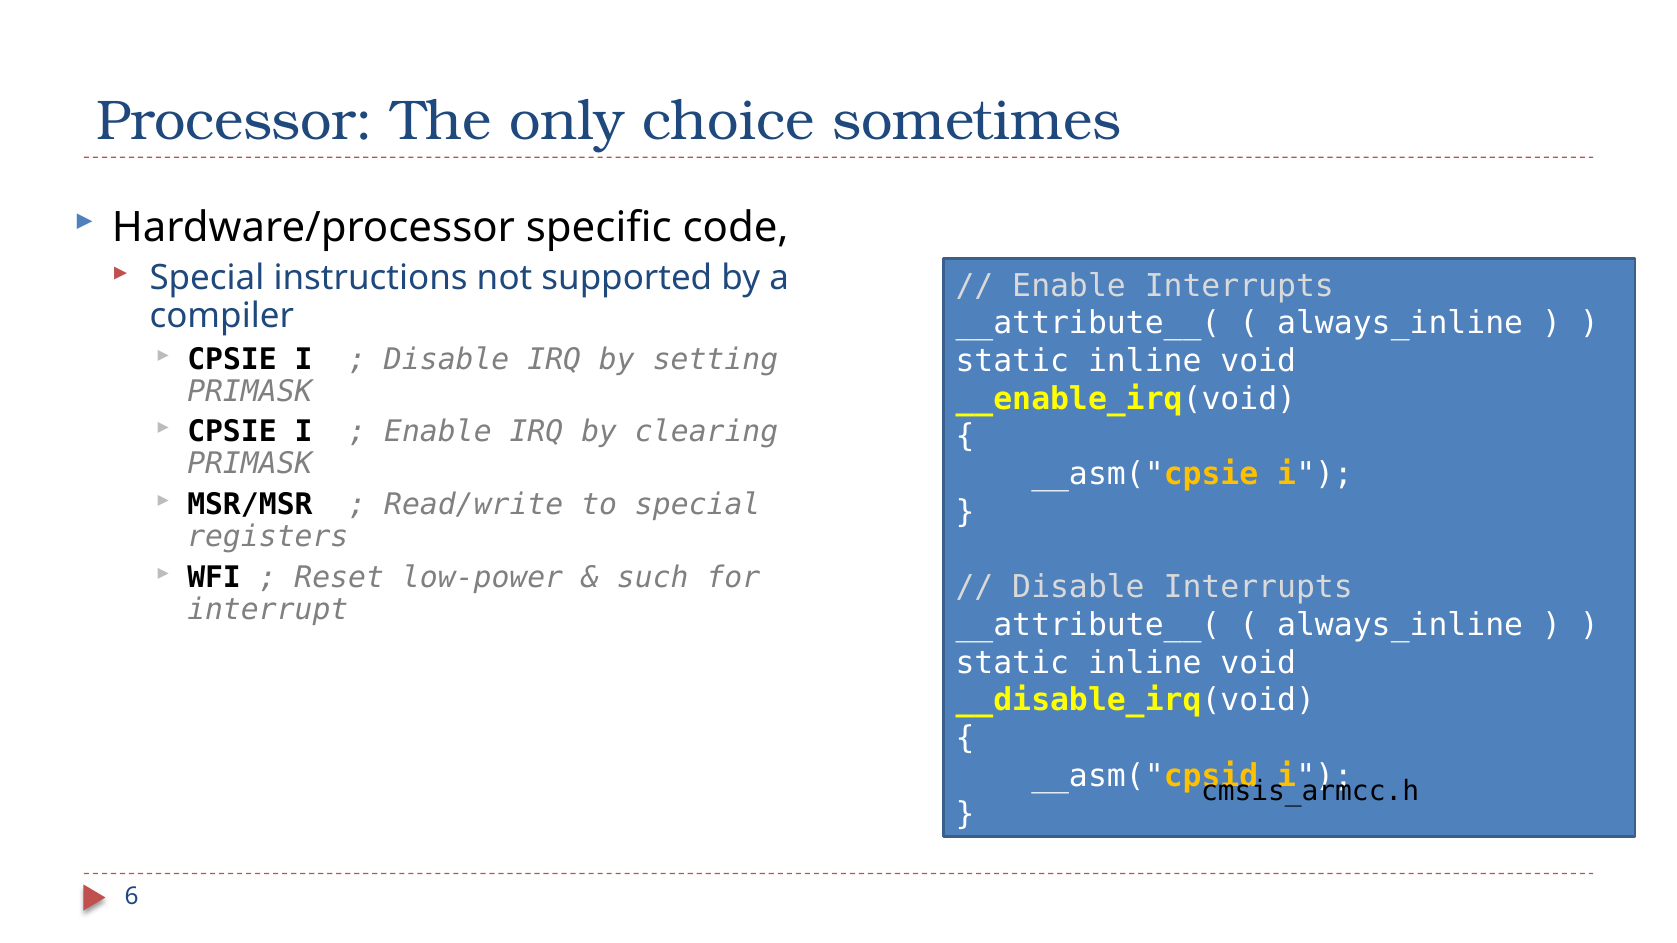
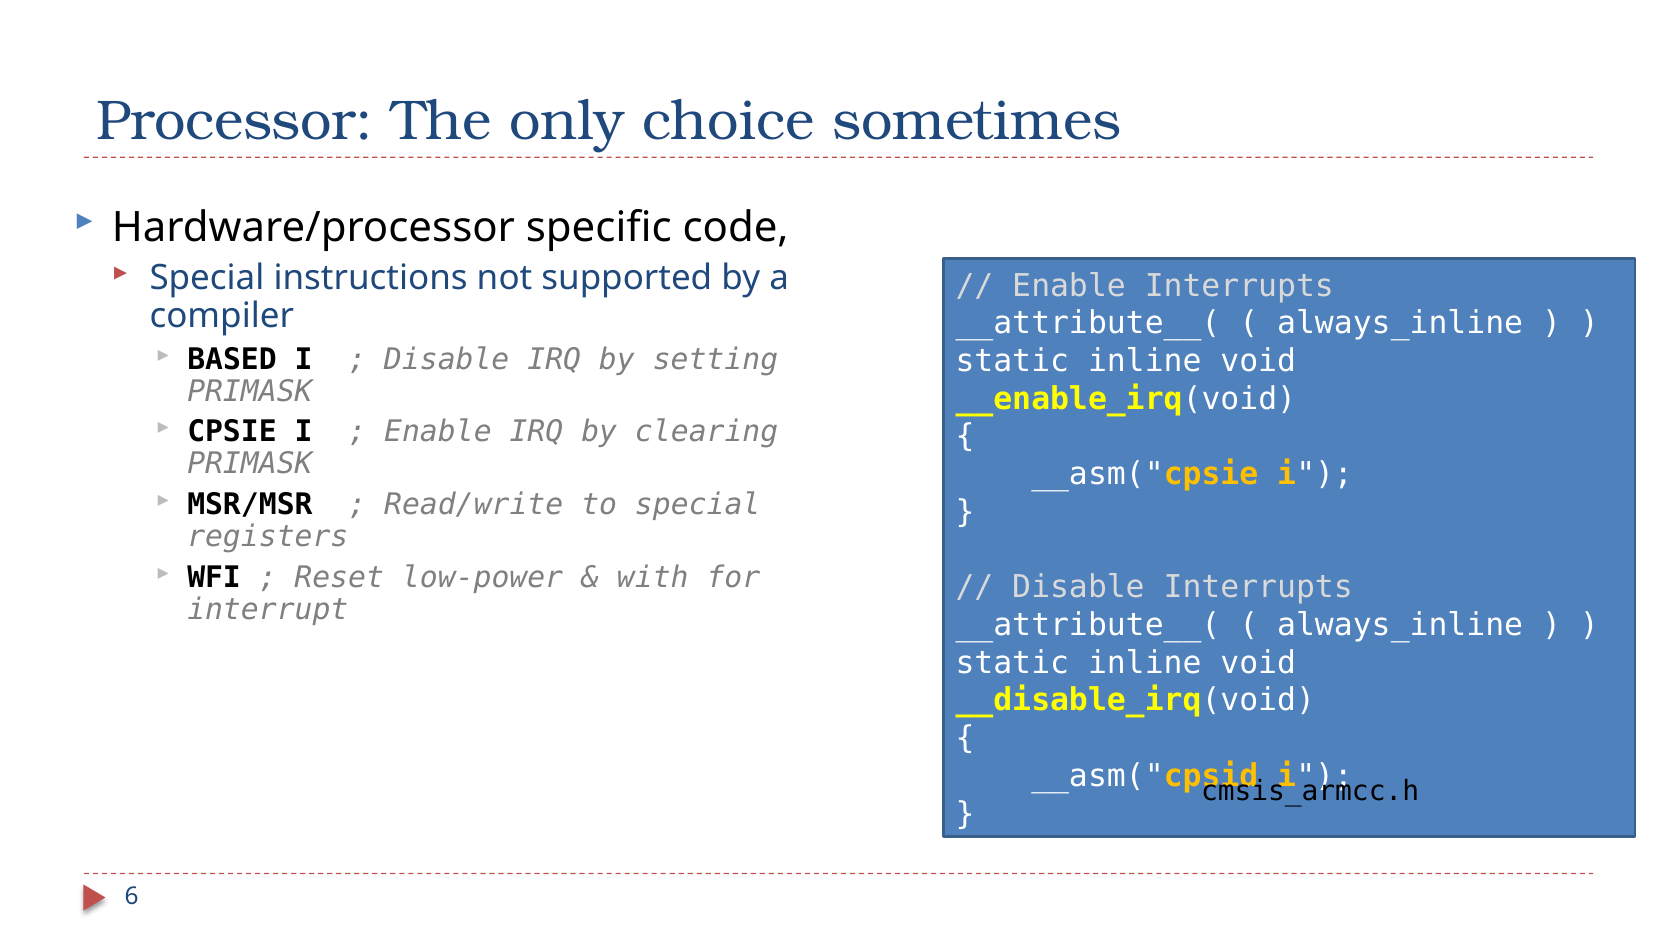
CPSIE: CPSIE -> BASED (232, 359)
such: such -> with (653, 578)
